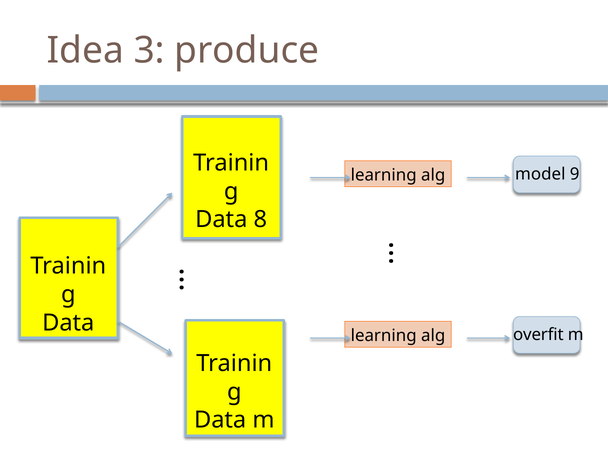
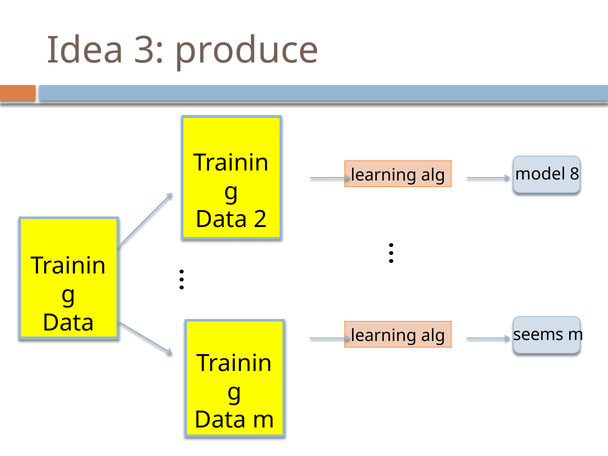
9: 9 -> 8 (575, 174)
8: 8 -> 2 (260, 220)
overfit: overfit -> seems (538, 335)
